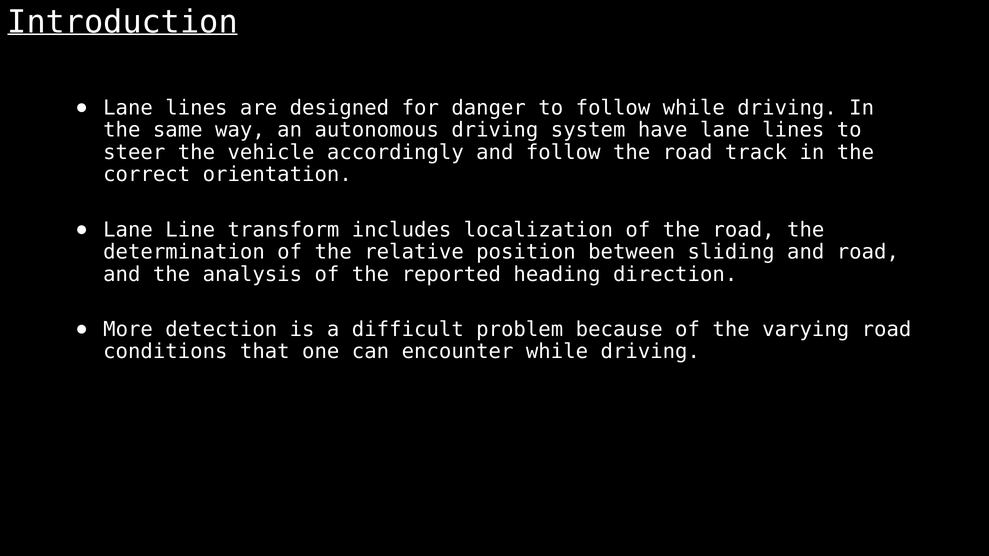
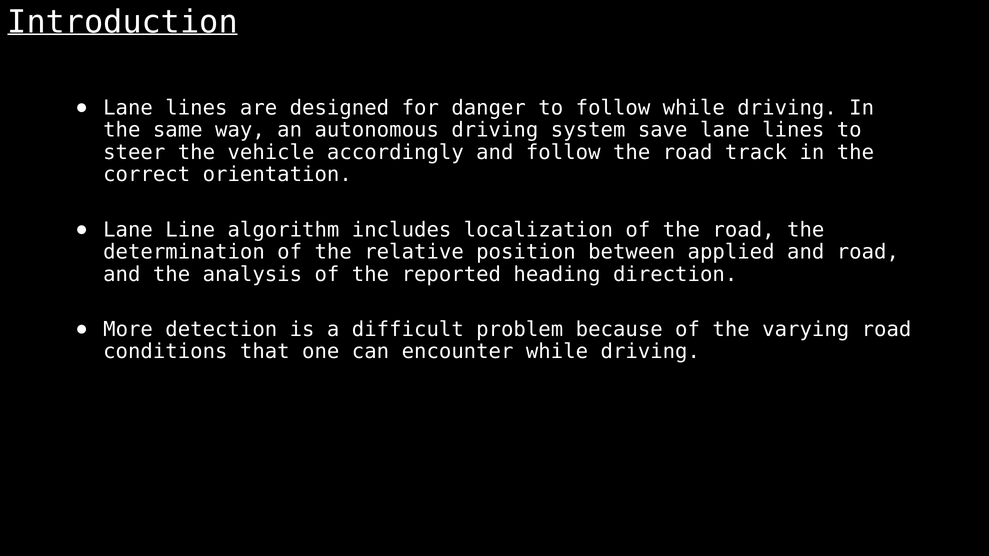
have: have -> save (663, 130)
transform: transform -> algorithm (283, 230)
sliding: sliding -> applied (731, 252)
